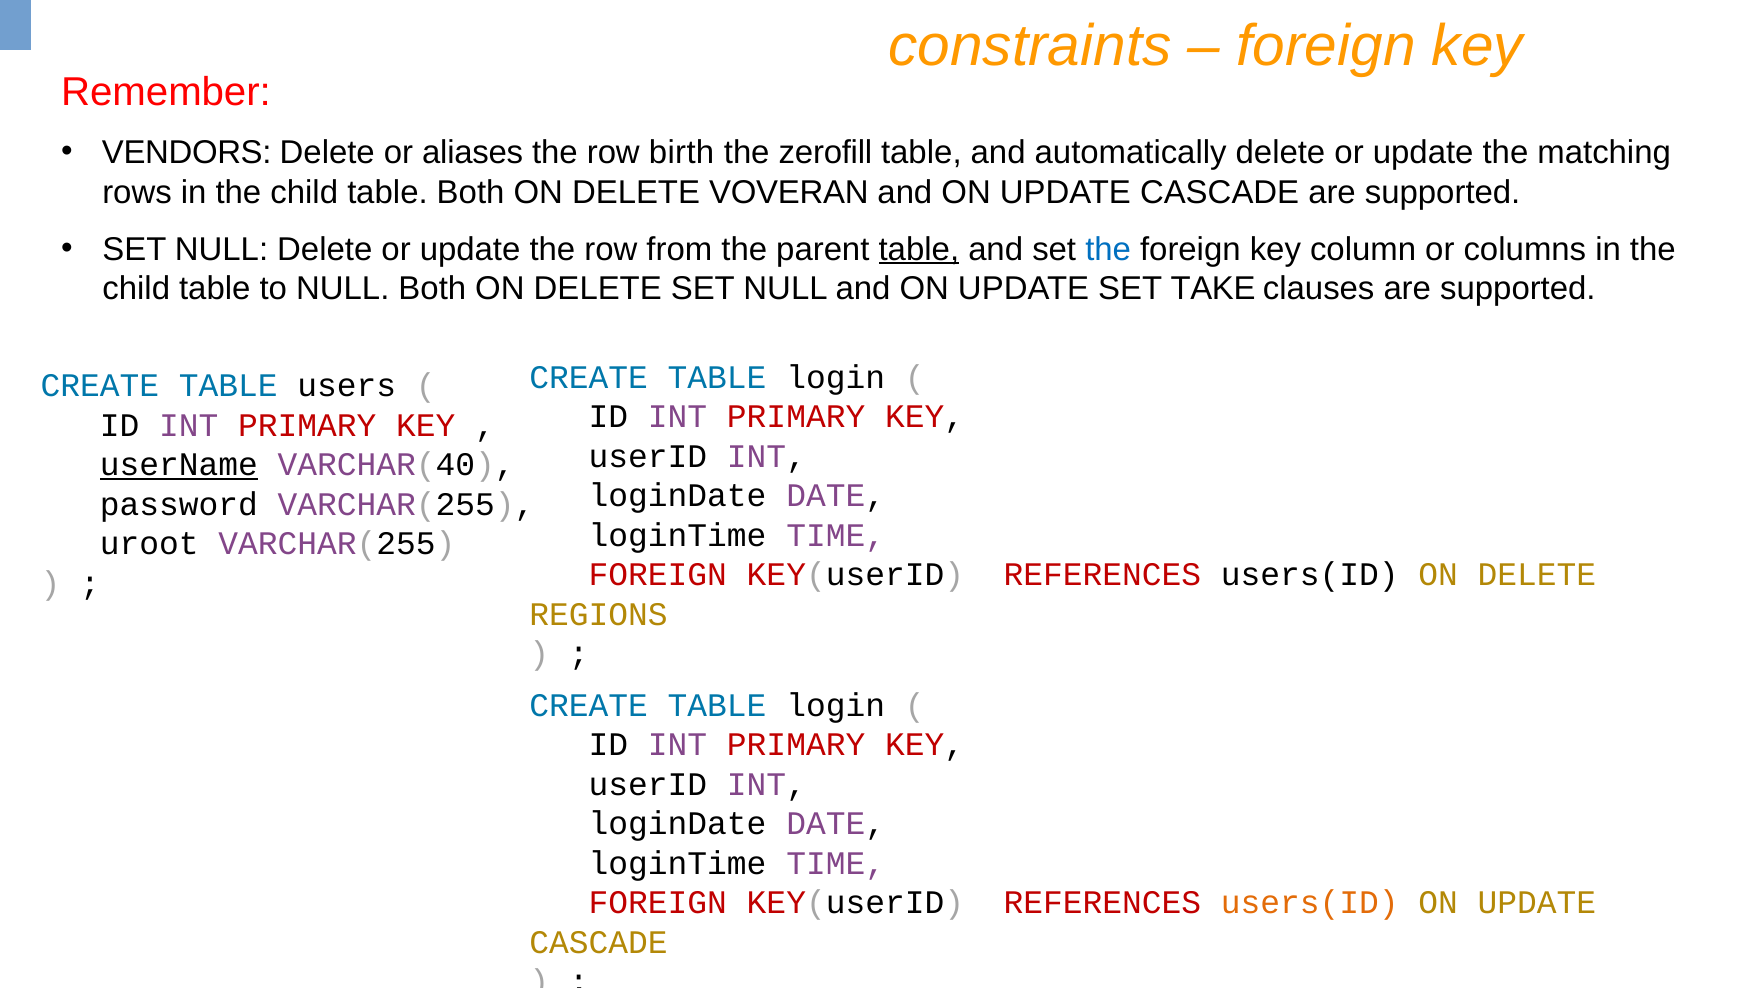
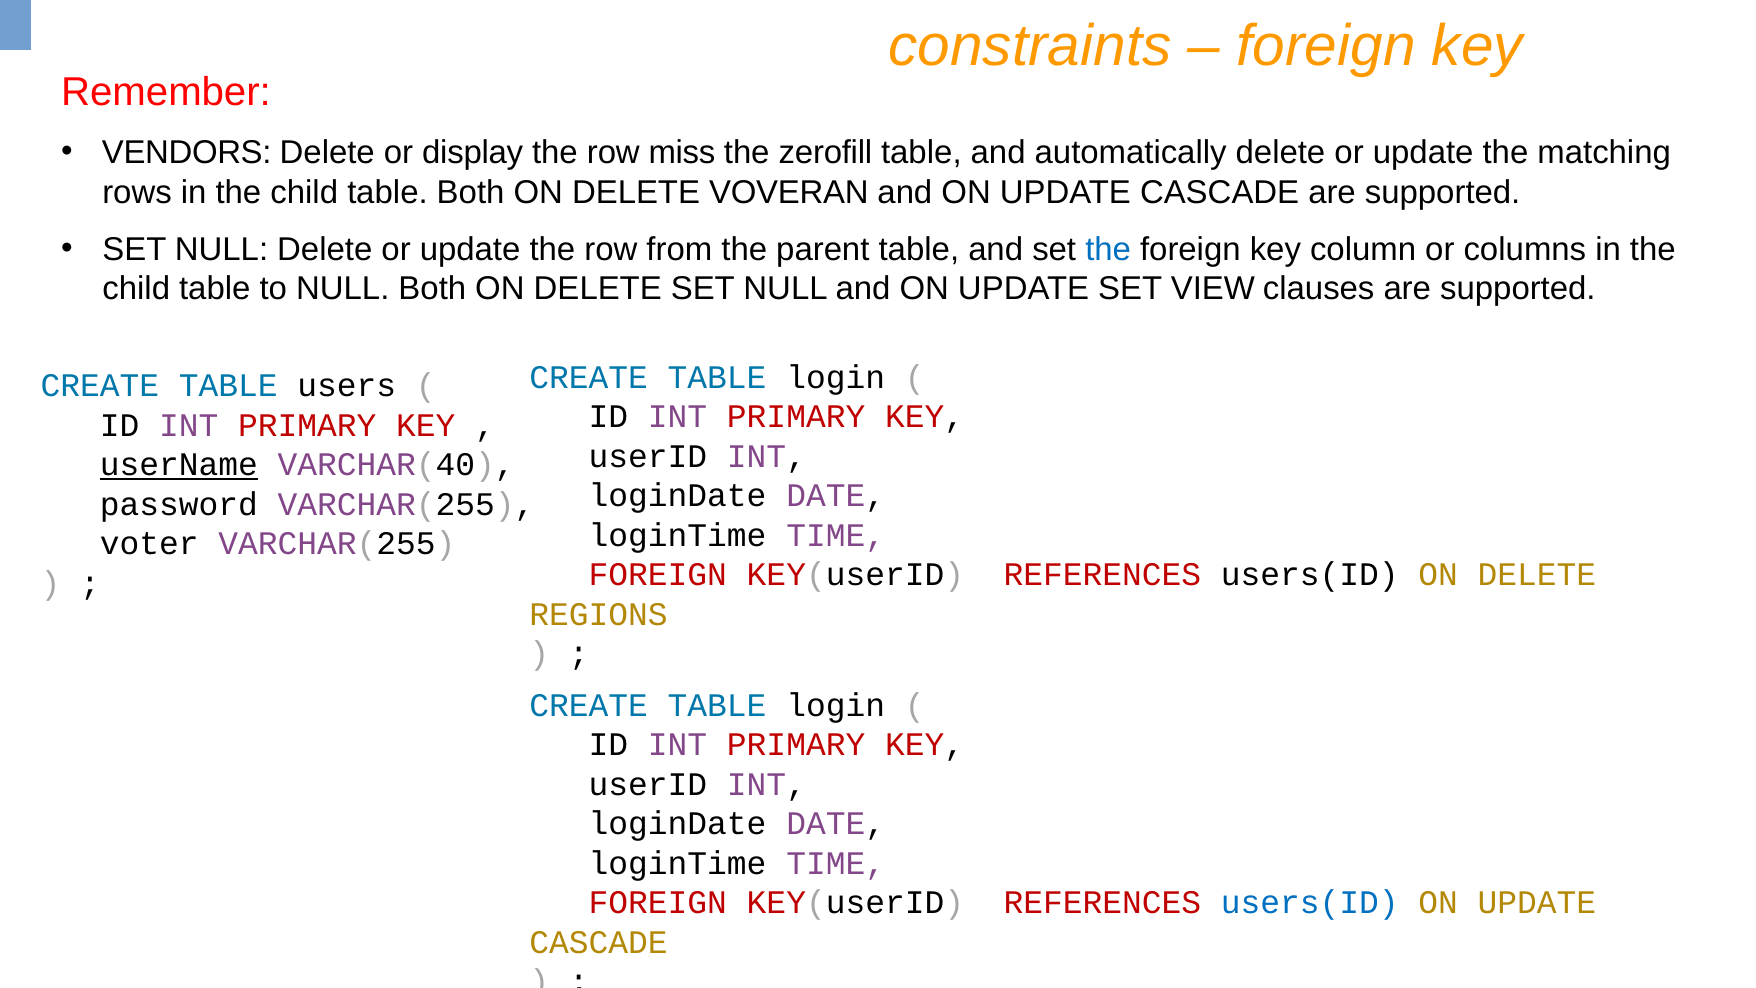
aliases: aliases -> display (473, 153)
birth: birth -> miss (682, 153)
table underline: present -> none (919, 249)
TAKE: TAKE -> VIEW (1213, 289)
uroot: uroot -> voter (149, 544)
users(ID colour: orange -> blue (1310, 903)
